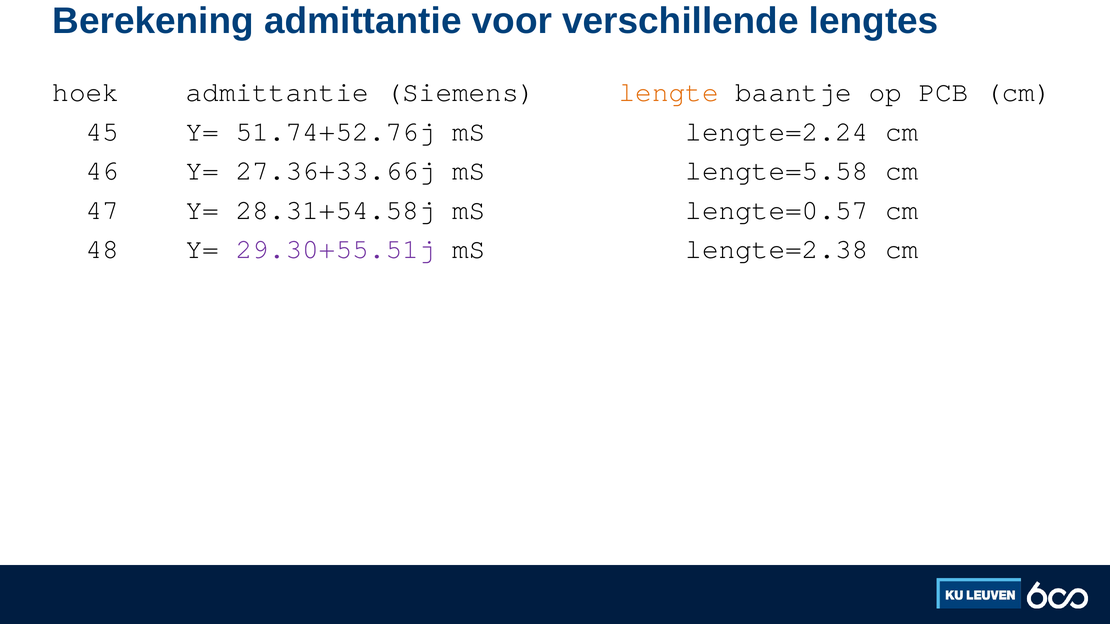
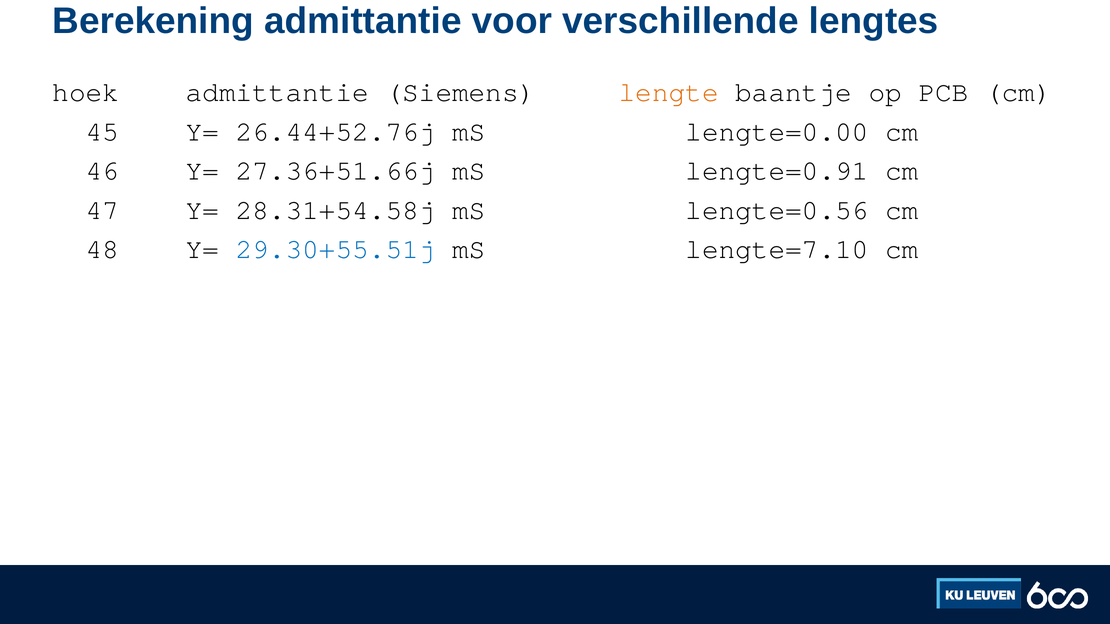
51.74+52.76j: 51.74+52.76j -> 26.44+52.76j (336, 131)
lengte=2.24: lengte=2.24 -> lengte=0.00 (777, 131)
27.36+33.66j: 27.36+33.66j -> 27.36+51.66j (336, 171)
lengte=5.58: lengte=5.58 -> lengte=0.91 (777, 171)
lengte=0.57: lengte=0.57 -> lengte=0.56 (777, 210)
29.30+55.51j colour: purple -> blue (336, 249)
lengte=2.38: lengte=2.38 -> lengte=7.10 (777, 249)
